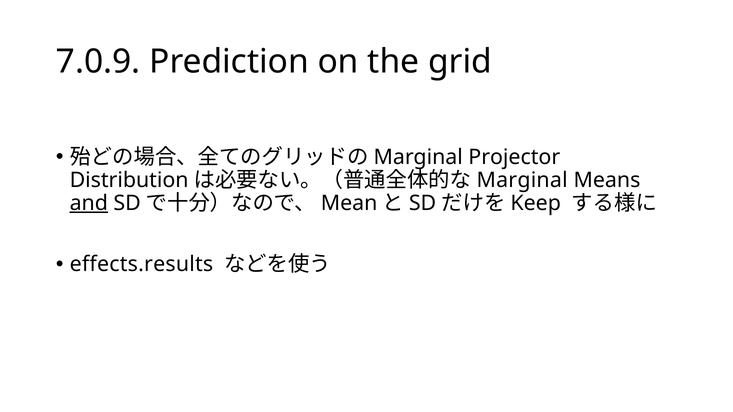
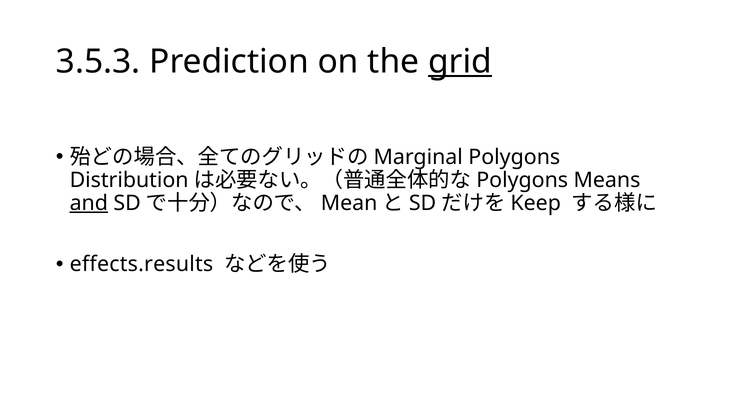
7.0.9: 7.0.9 -> 3.5.3 (98, 62)
grid underline: none -> present (460, 62)
Projector: Projector -> Polygons (514, 157)
Marginal: Marginal -> Polygons (522, 180)
